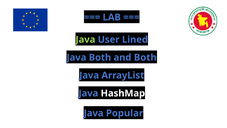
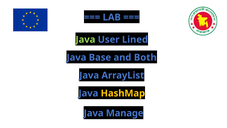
Java Both: Both -> Base (100, 57)
HashMap colour: white -> yellow (123, 93)
Popular: Popular -> Manage (125, 113)
